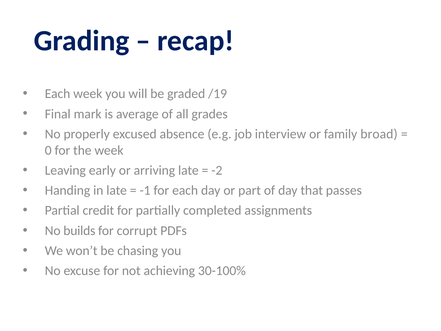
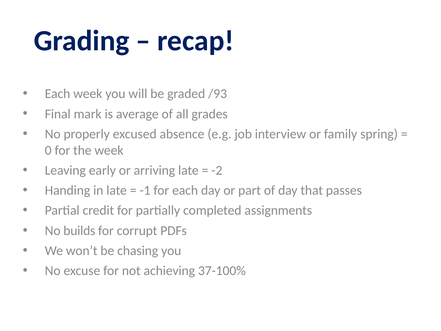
/19: /19 -> /93 (218, 94)
broad: broad -> spring (379, 134)
30-100%: 30-100% -> 37-100% (222, 271)
